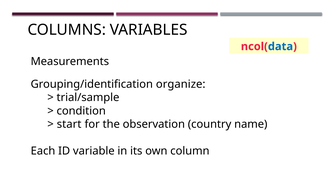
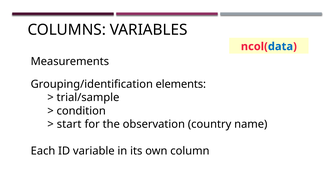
organize: organize -> elements (181, 84)
